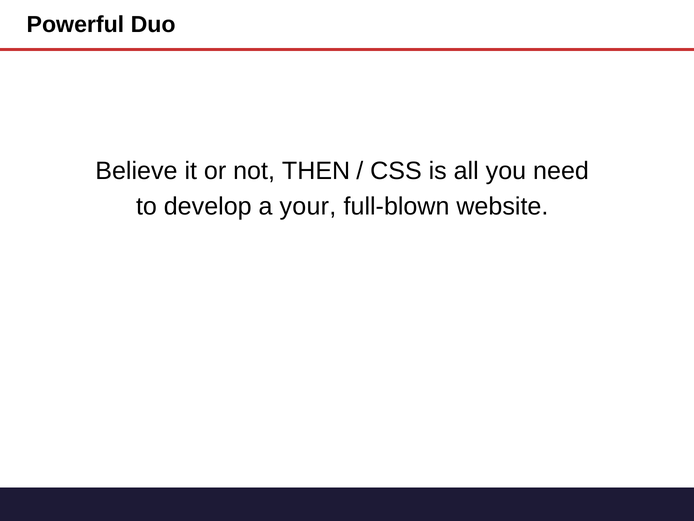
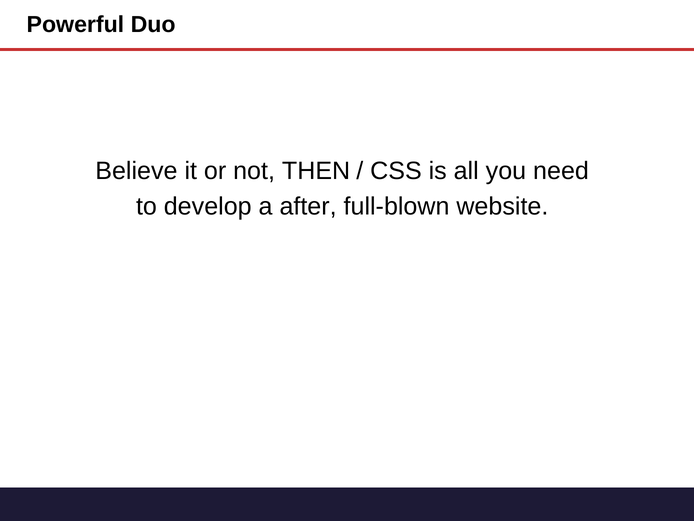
your: your -> after (308, 206)
